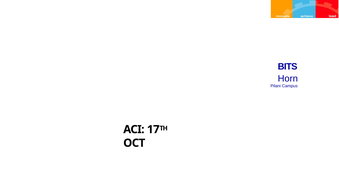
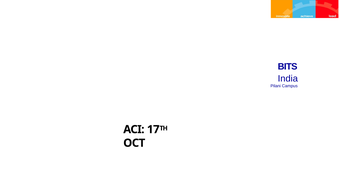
Horn: Horn -> India (288, 78)
